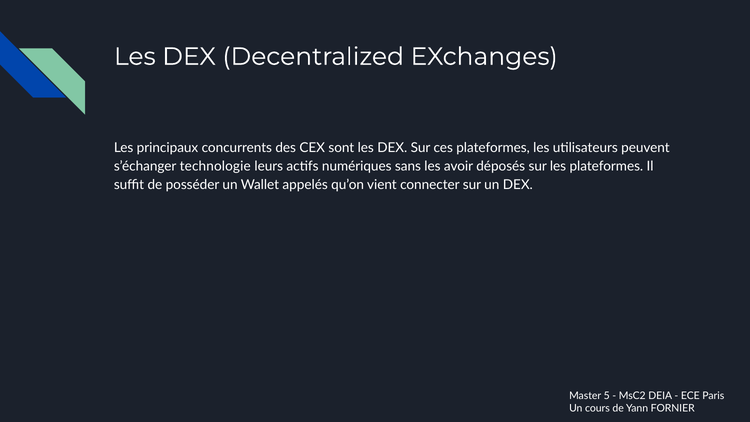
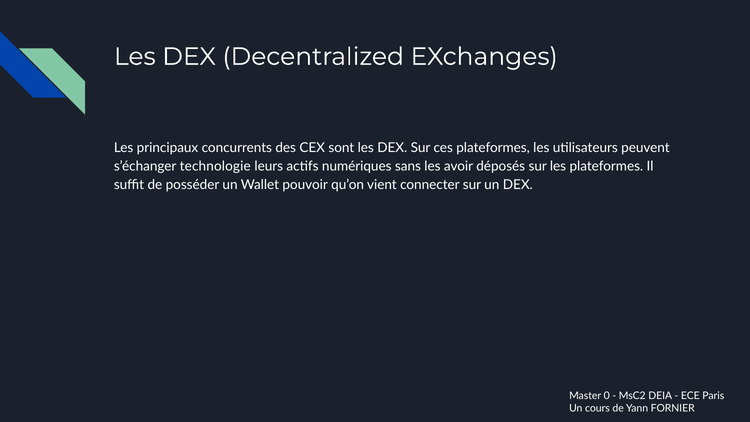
appelés: appelés -> pouvoir (305, 185)
5: 5 -> 0 (607, 396)
